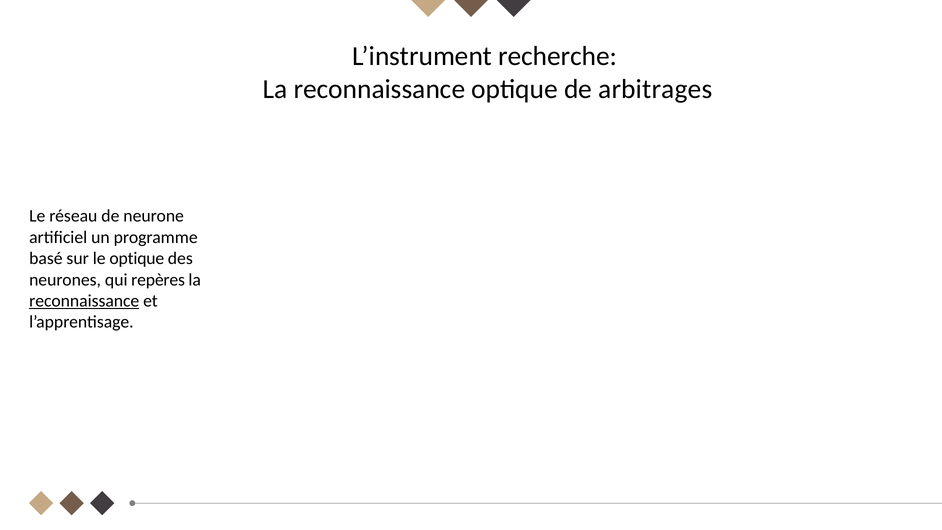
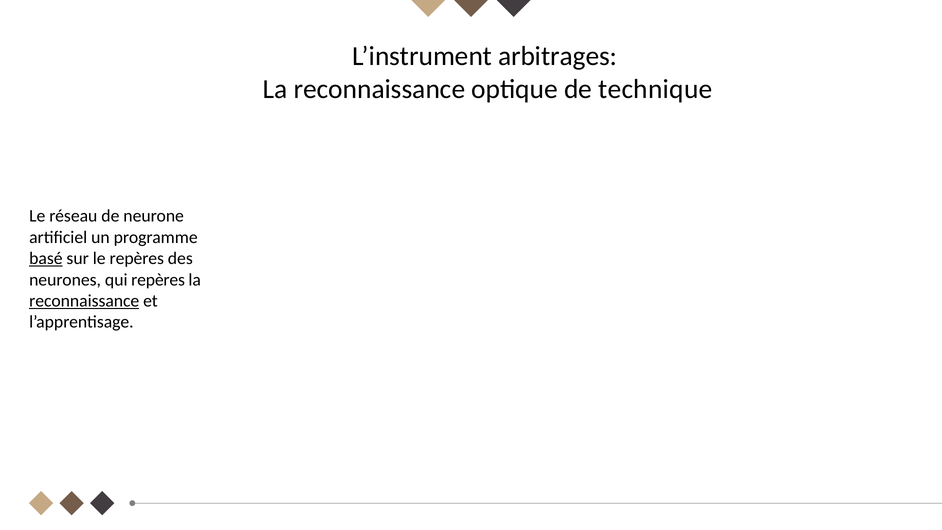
recherche: recherche -> arbitrages (558, 56)
arbitrages: arbitrages -> technique (655, 89)
basé underline: none -> present (46, 258)
le optique: optique -> repères (137, 258)
